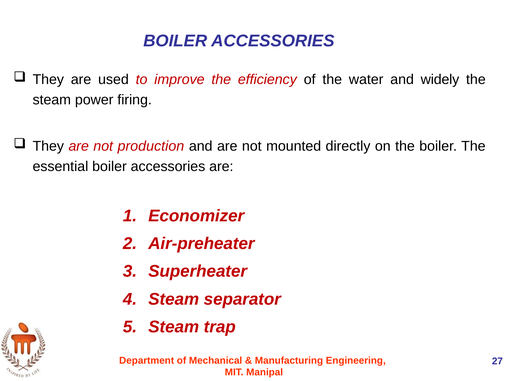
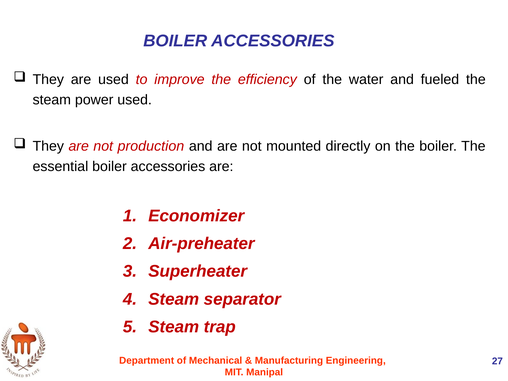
widely: widely -> fueled (440, 80)
power firing: firing -> used (135, 100)
